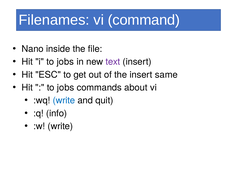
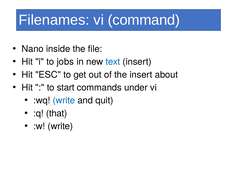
text colour: purple -> blue (113, 62)
same: same -> about (166, 75)
jobs: jobs -> start (66, 88)
about: about -> under (136, 88)
info: info -> that (57, 114)
